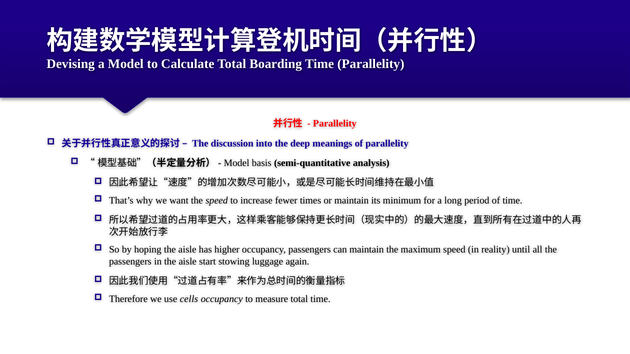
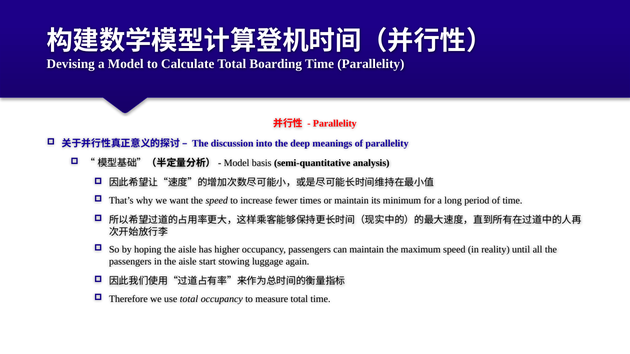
use cells: cells -> total (189, 299)
